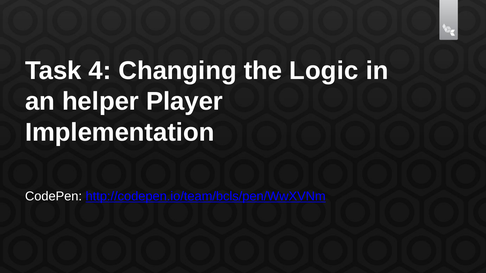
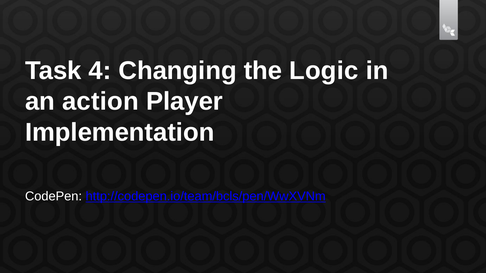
helper: helper -> action (100, 102)
